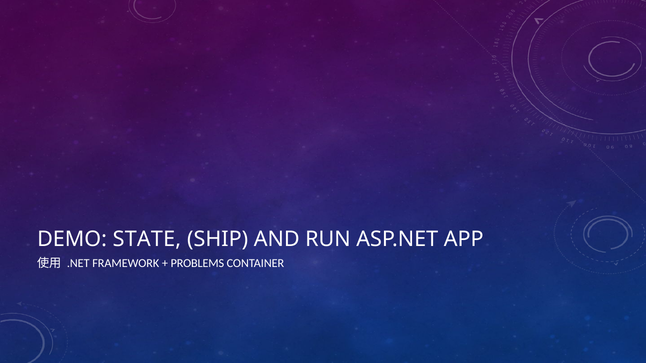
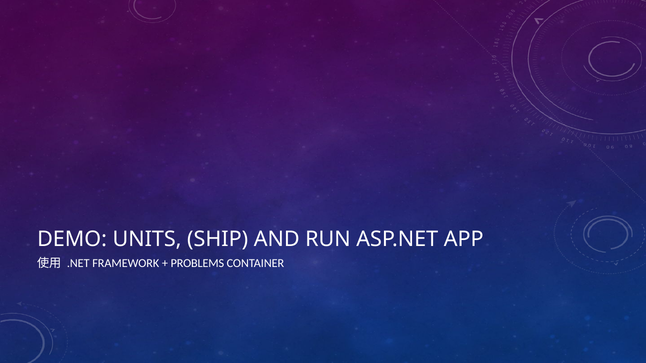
STATE: STATE -> UNITS (147, 239)
